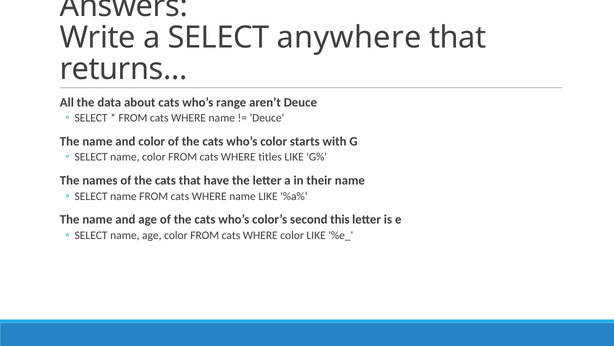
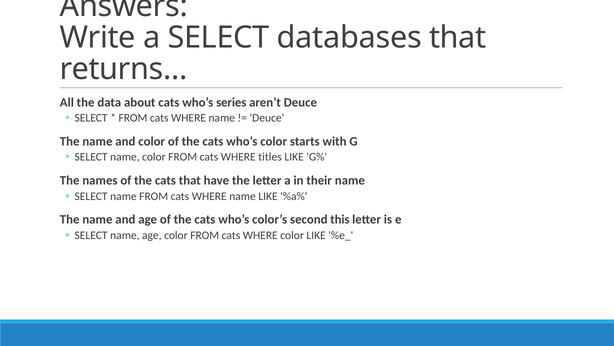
anywhere: anywhere -> databases (349, 37)
range: range -> series (231, 102)
